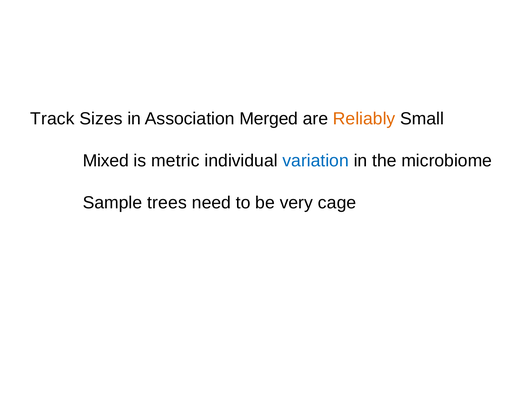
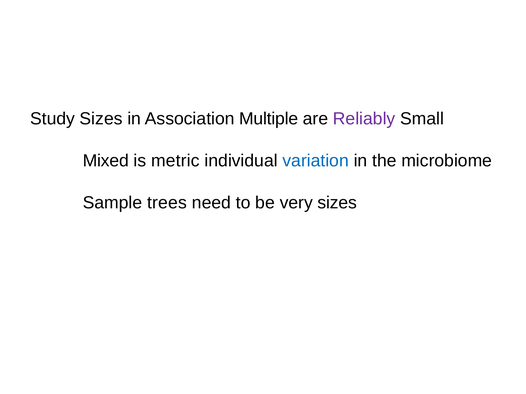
Track: Track -> Study (53, 119)
Merged: Merged -> Multiple (269, 119)
Reliably colour: orange -> purple (364, 119)
very cage: cage -> sizes (337, 203)
